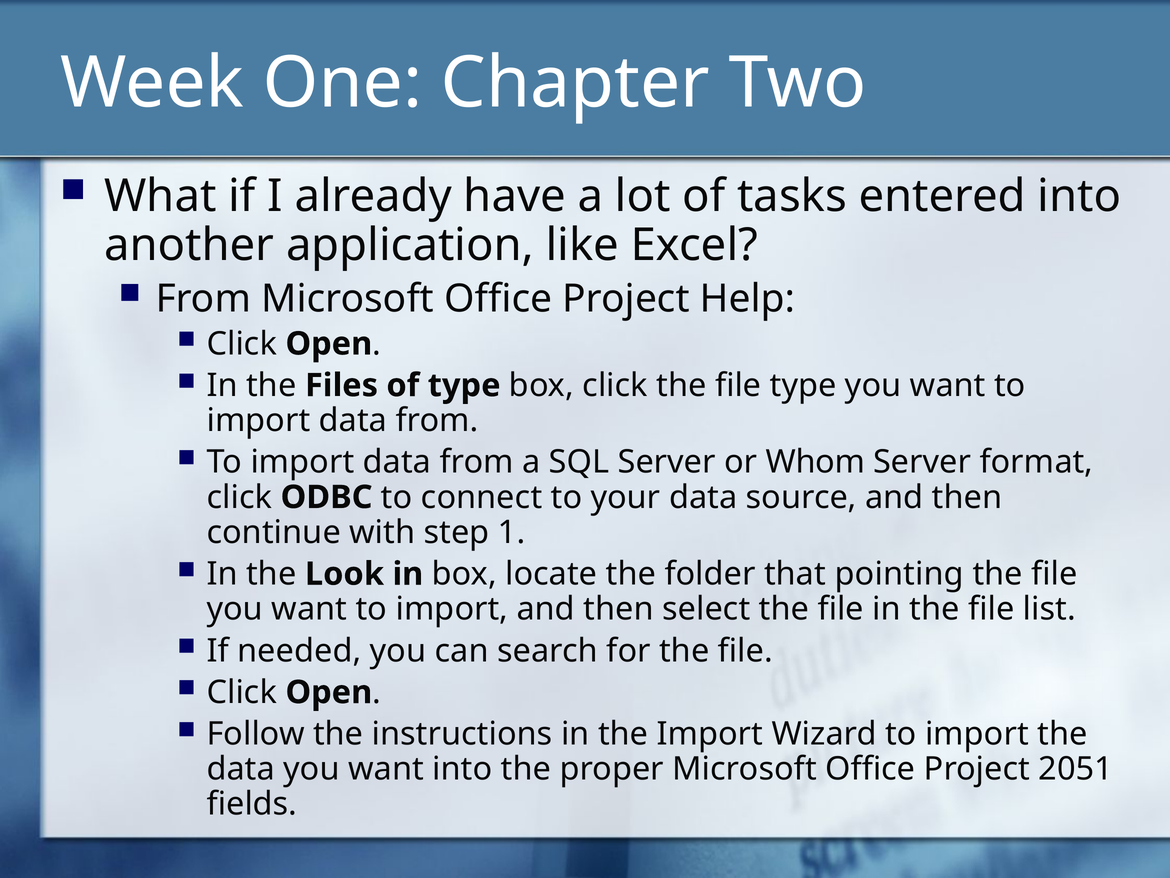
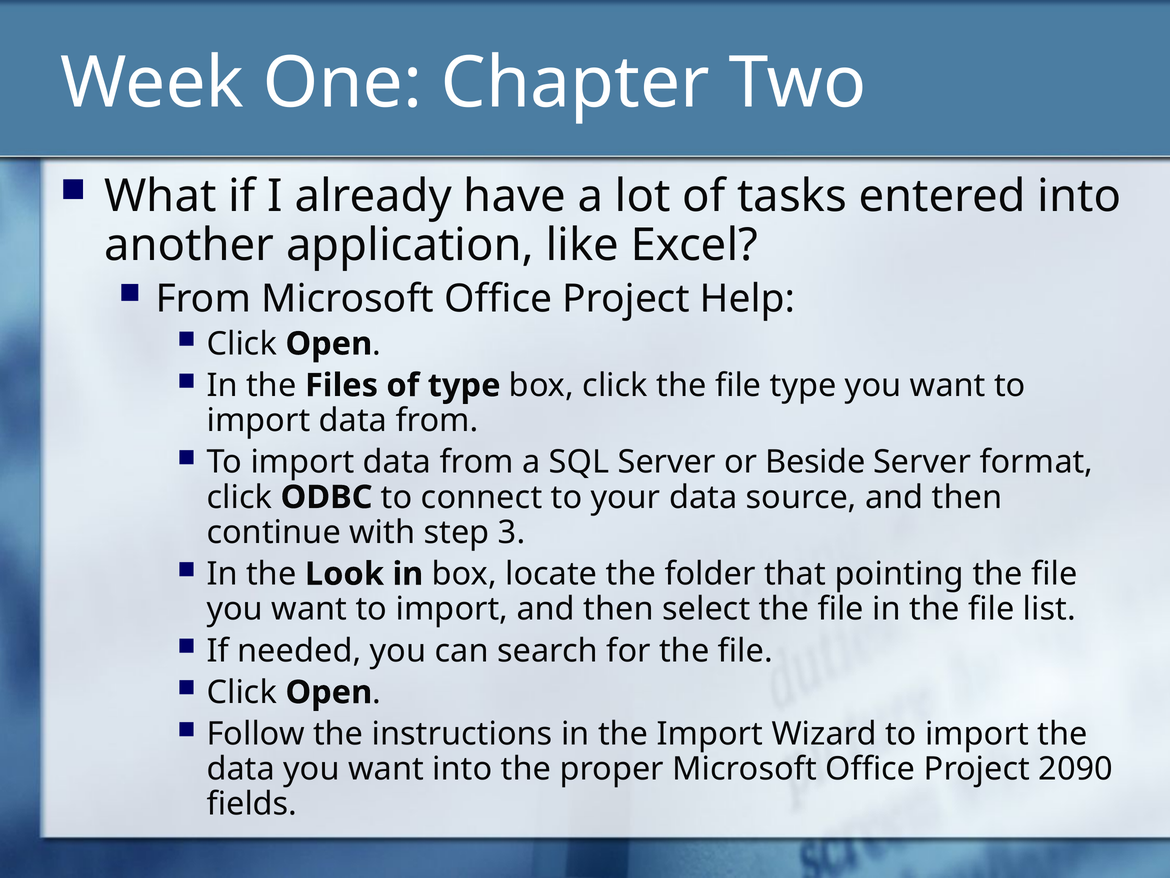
Whom: Whom -> Beside (815, 462)
1: 1 -> 3 (512, 532)
2051: 2051 -> 2090 (1076, 769)
